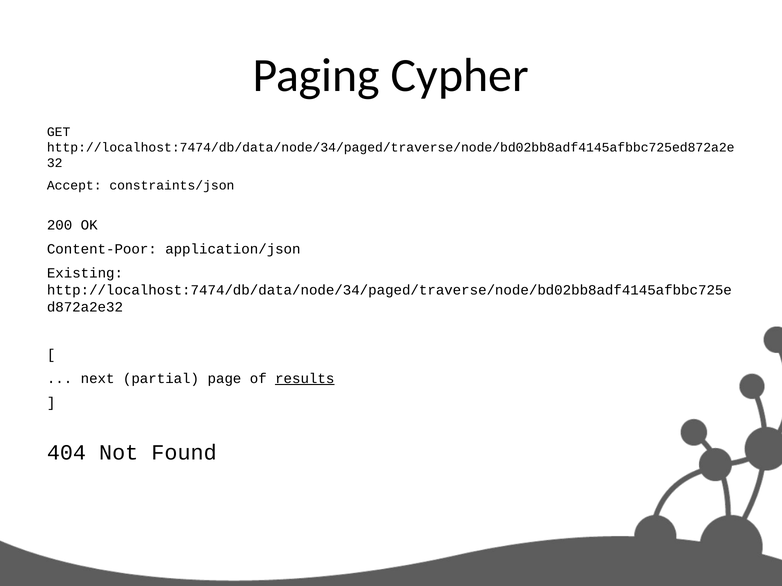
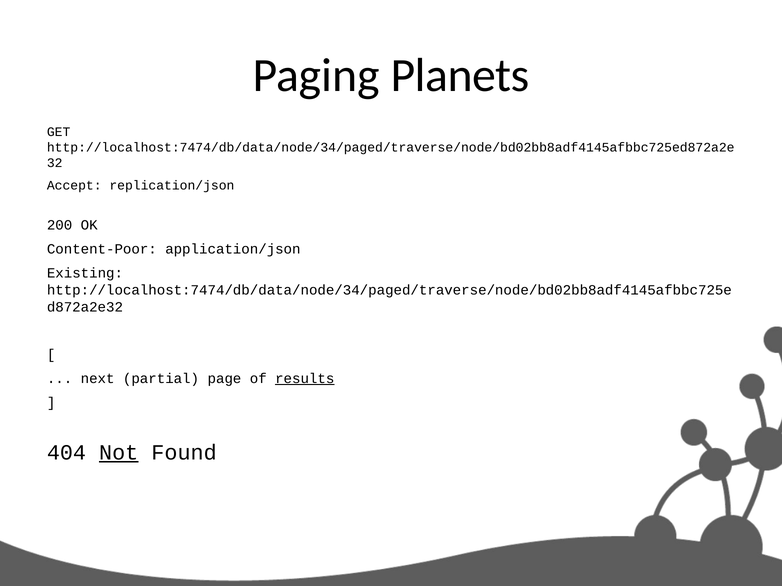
Cypher: Cypher -> Planets (460, 76)
constraints/json: constraints/json -> replication/json (172, 186)
Not underline: none -> present (119, 453)
